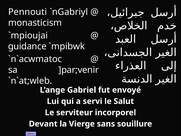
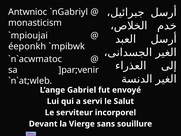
Pennouti: Pennouti -> Antwnioc (28, 12)
guidance: guidance -> éeponkh (27, 46)
